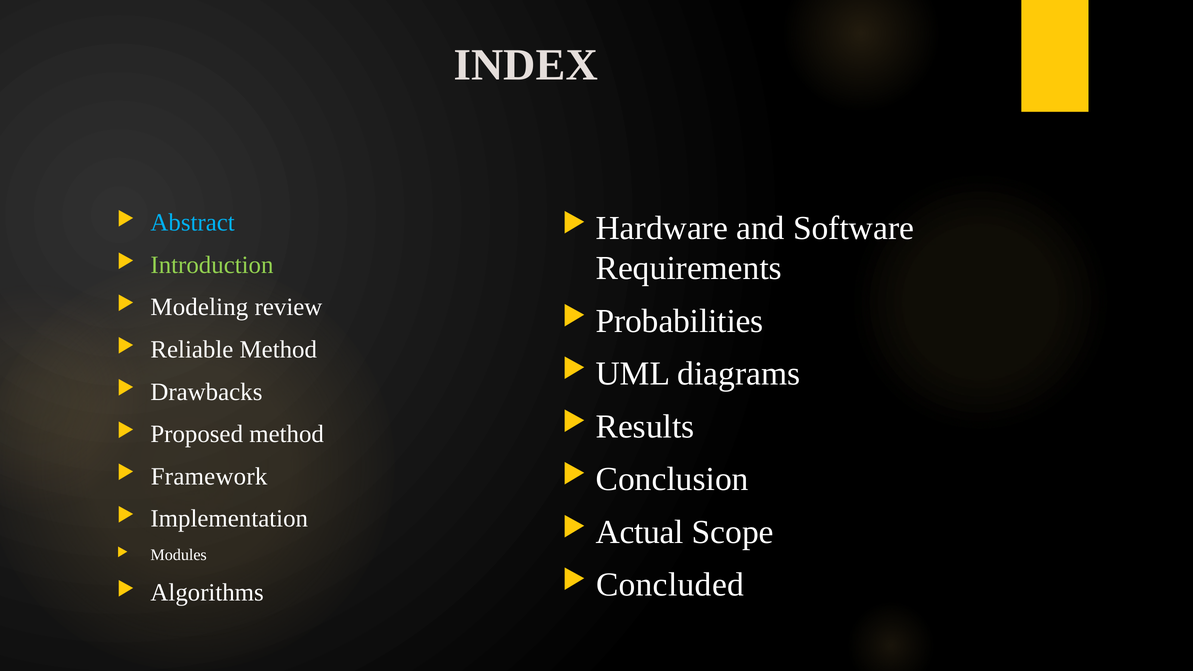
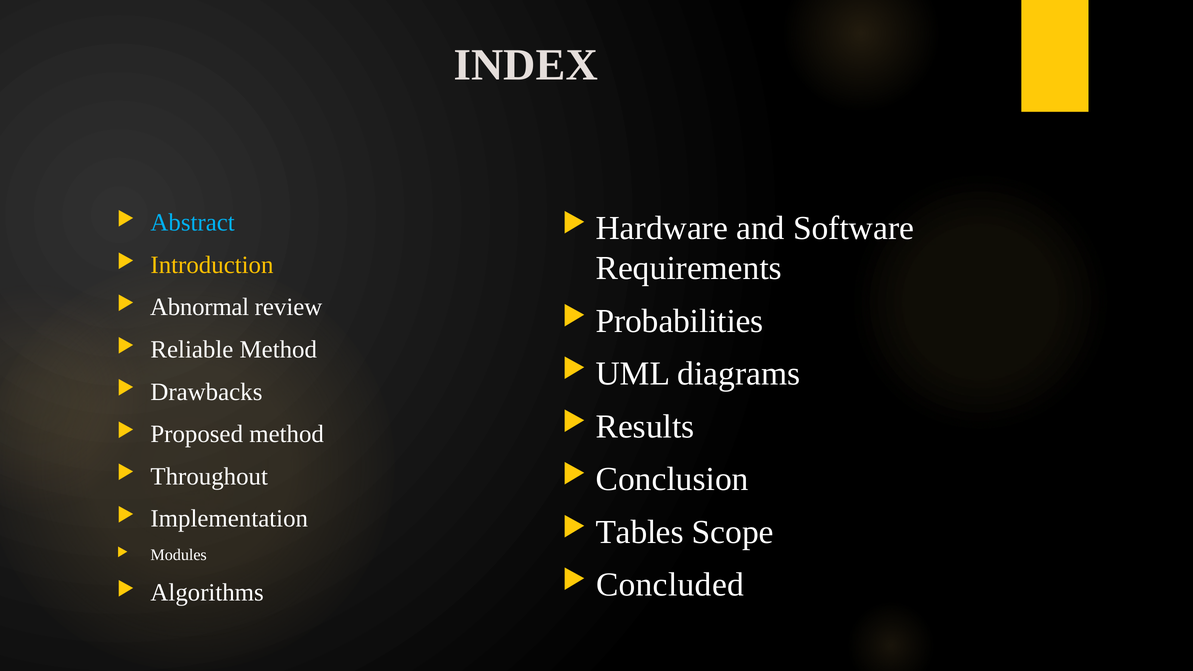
Introduction colour: light green -> yellow (212, 265)
Modeling: Modeling -> Abnormal (200, 307)
Framework: Framework -> Throughout (209, 476)
Actual: Actual -> Tables (640, 532)
